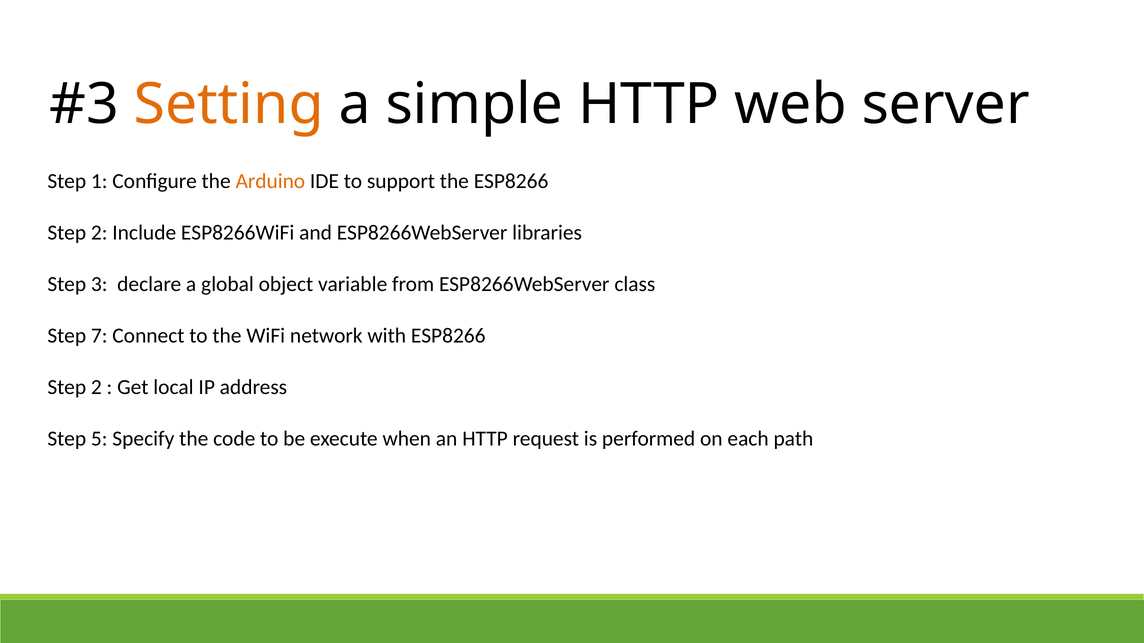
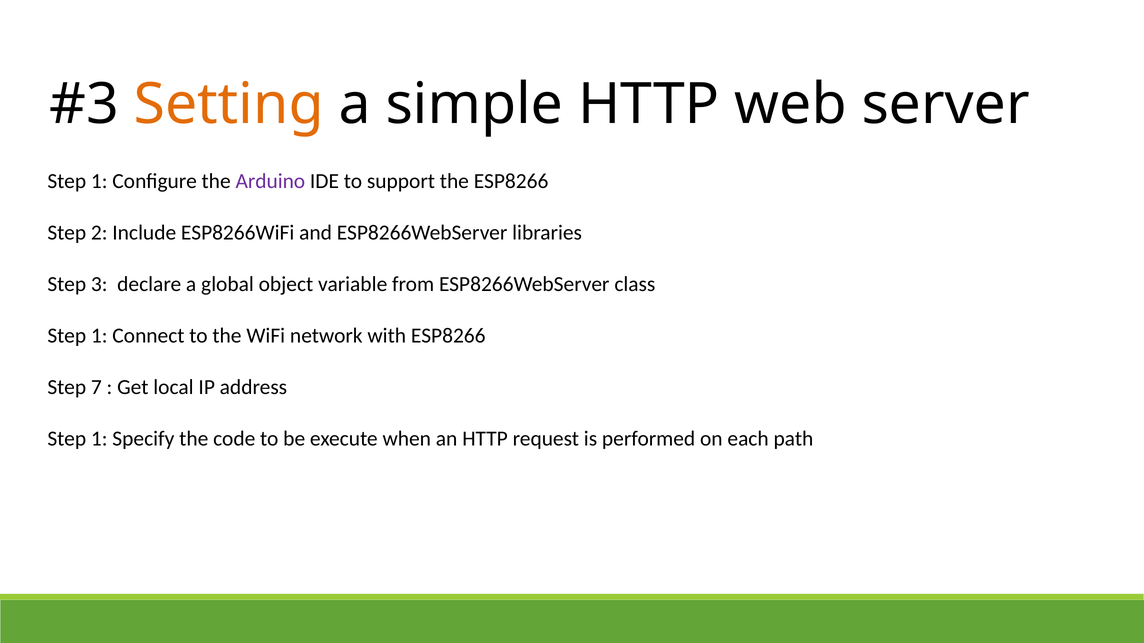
Arduino colour: orange -> purple (270, 182)
7: 7 -> 1 (99, 336)
2: 2 -> 7 (96, 387)
5: 5 -> 1 (99, 439)
